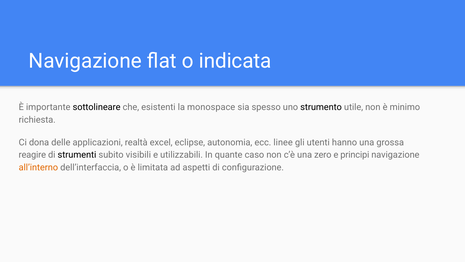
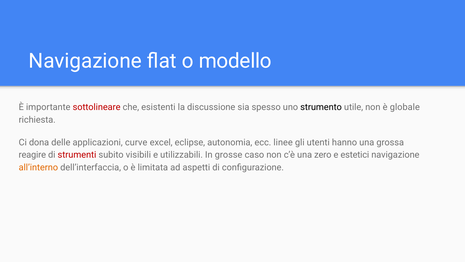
indicata: indicata -> modello (235, 61)
sottolineare colour: black -> red (97, 107)
monospace: monospace -> discussione (211, 107)
minimo: minimo -> globale (405, 107)
realtà: realtà -> curve (136, 142)
strumenti colour: black -> red (77, 155)
quante: quante -> grosse (229, 155)
principi: principi -> estetici (355, 155)
